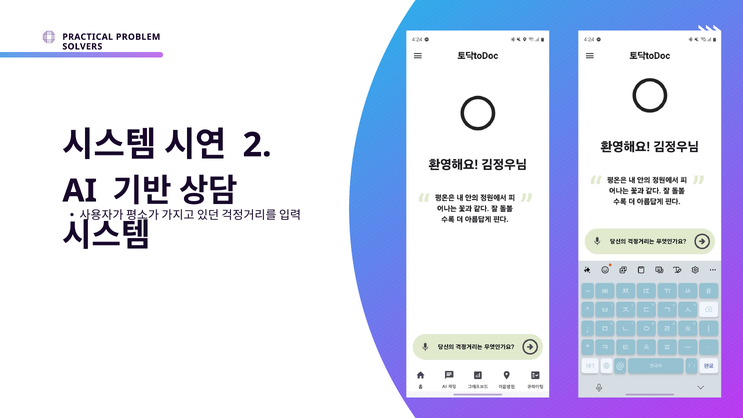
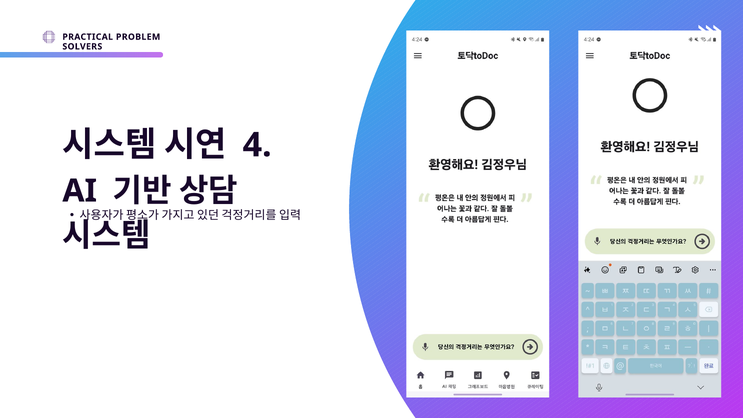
2: 2 -> 4 (257, 145)
